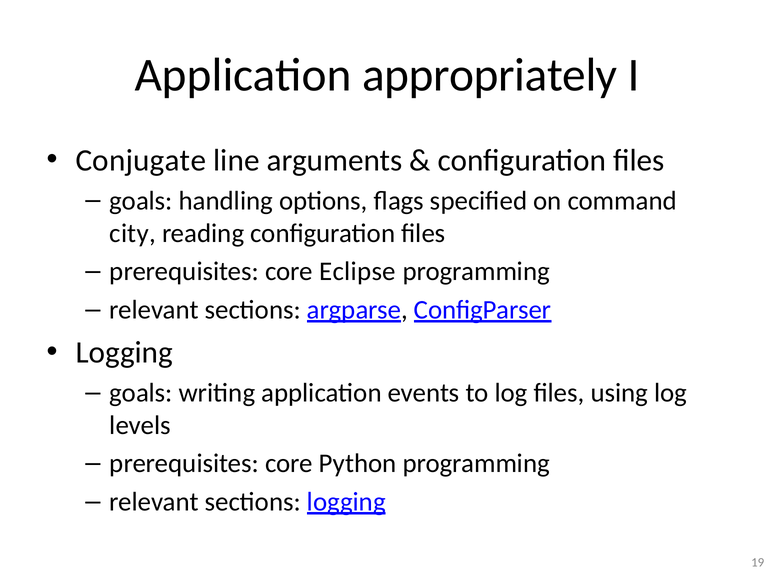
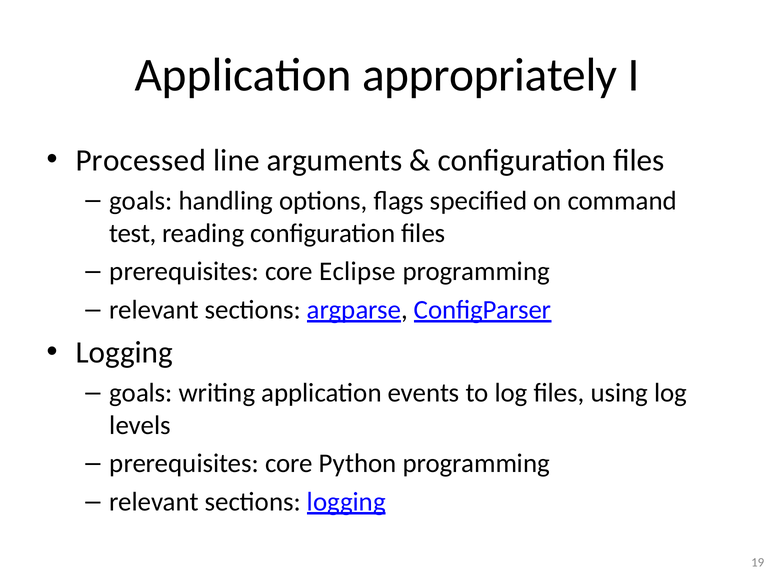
Conjugate: Conjugate -> Processed (141, 160)
city: city -> test (133, 233)
